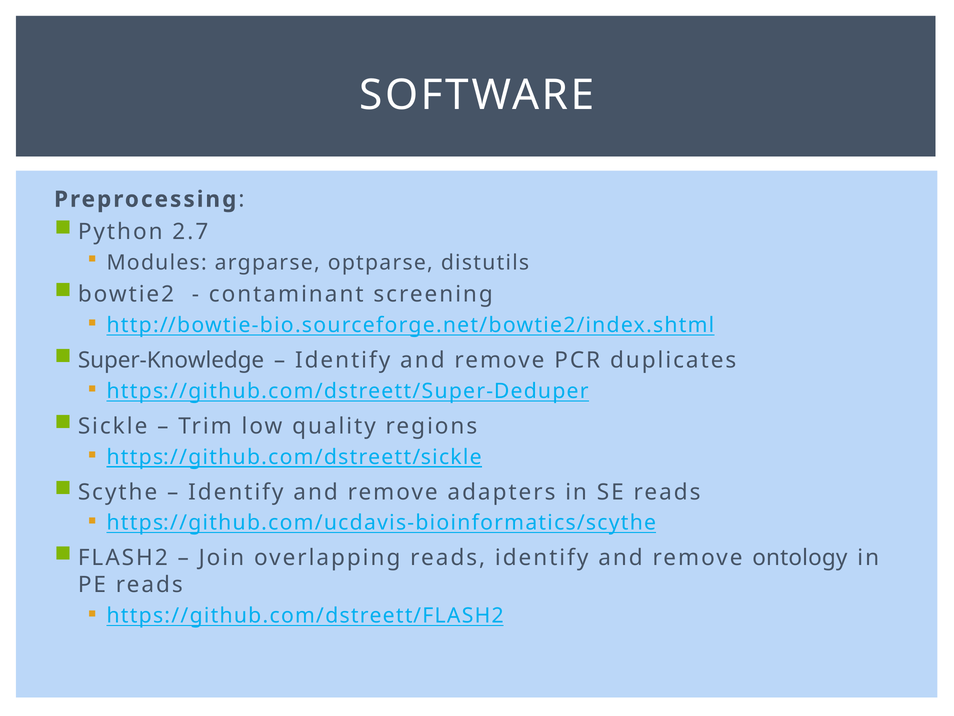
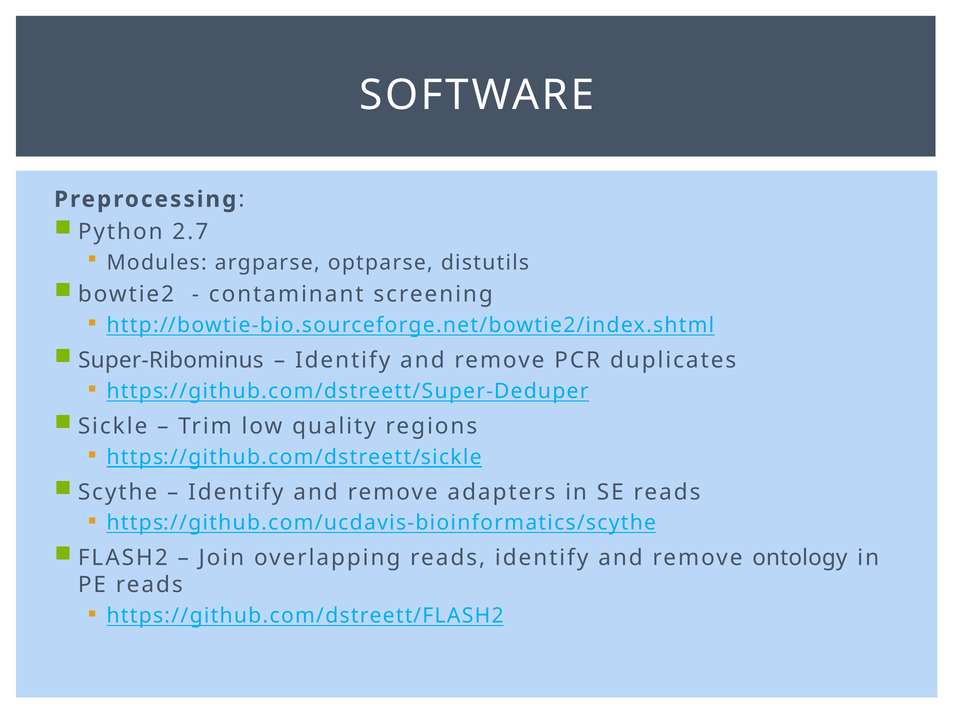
Super-Knowledge: Super-Knowledge -> Super-Ribominus (171, 360)
